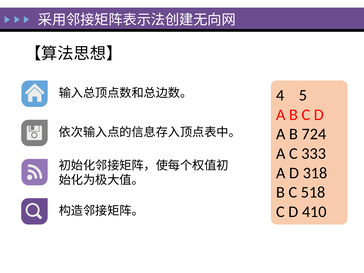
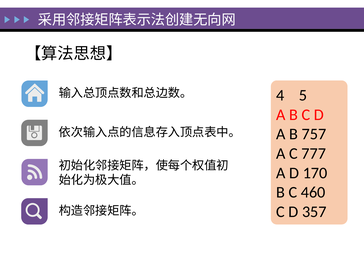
724: 724 -> 757 (314, 134)
333: 333 -> 777 (314, 154)
318: 318 -> 170 (315, 173)
518: 518 -> 460 (313, 192)
410: 410 -> 357 (314, 212)
